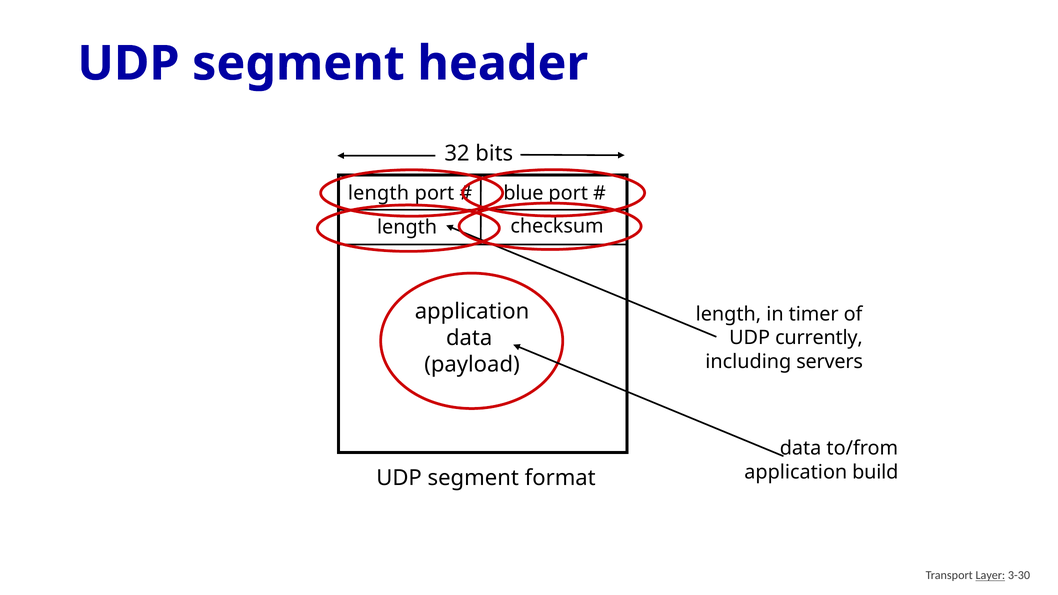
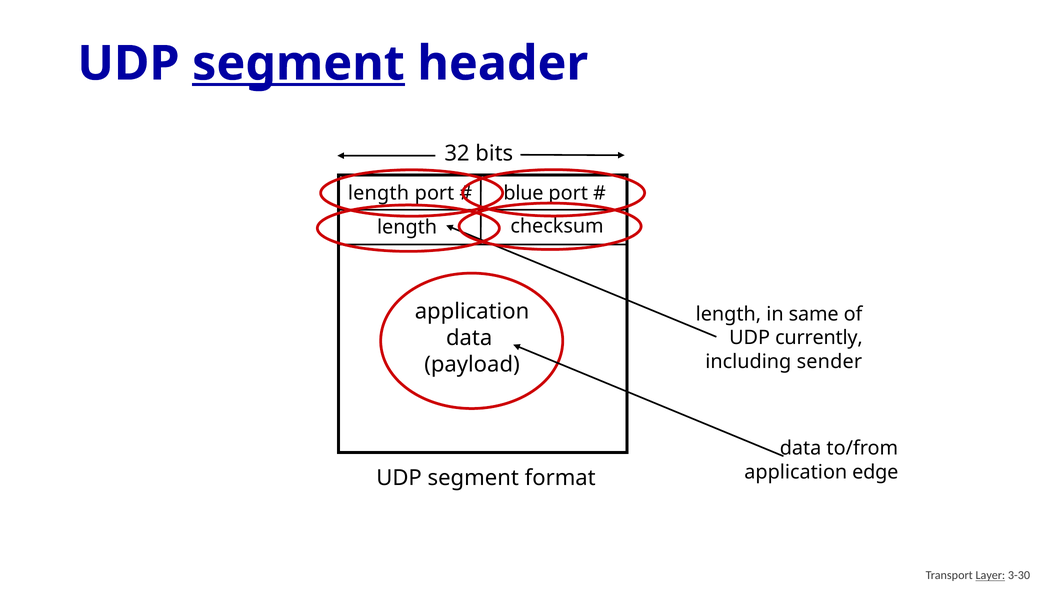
segment underline: none -> present (298, 64)
timer: timer -> same (814, 314)
servers: servers -> sender (829, 362)
build: build -> edge (875, 472)
